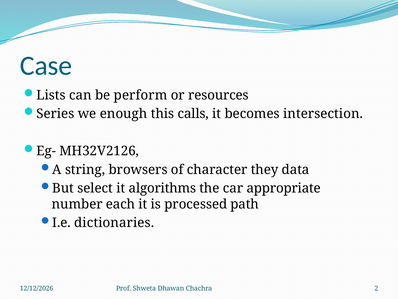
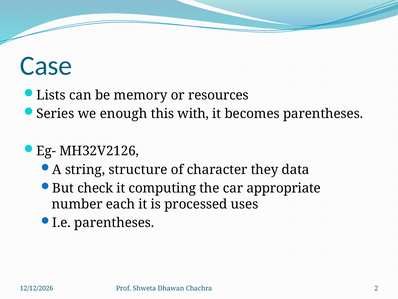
perform: perform -> memory (141, 95)
calls: calls -> with (193, 114)
becomes intersection: intersection -> parentheses (323, 114)
browsers: browsers -> structure (138, 169)
select: select -> check (95, 188)
algorithms: algorithms -> computing (162, 188)
path: path -> uses (245, 204)
I.e dictionaries: dictionaries -> parentheses (114, 222)
